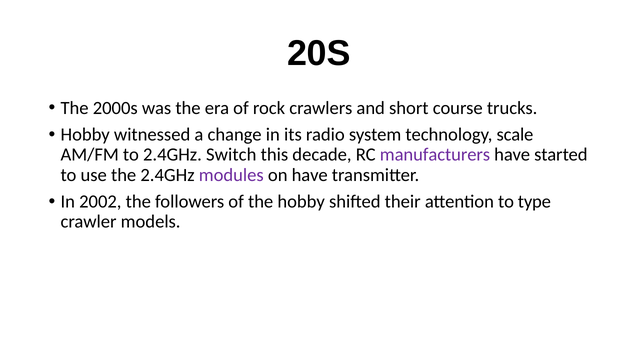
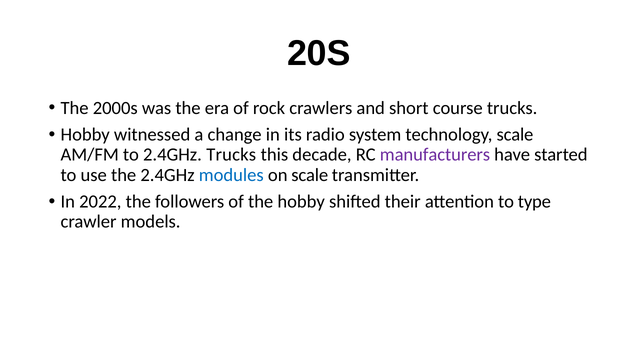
2.4GHz Switch: Switch -> Trucks (231, 155)
modules colour: purple -> blue (231, 175)
on have: have -> scale (310, 175)
2002: 2002 -> 2022 (100, 202)
